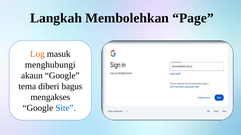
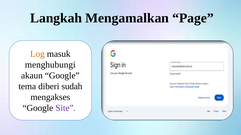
Membolehkan: Membolehkan -> Mengamalkan (127, 18)
bagus: bagus -> sudah (72, 87)
Site colour: blue -> purple (66, 108)
